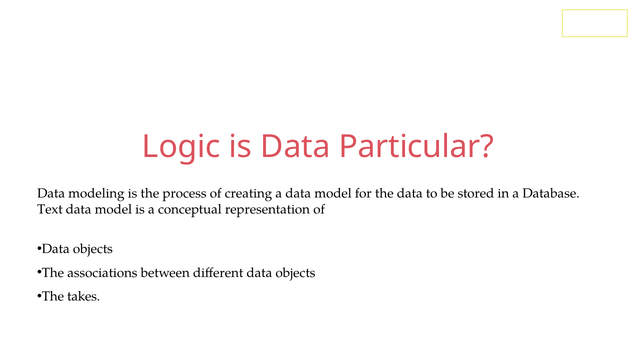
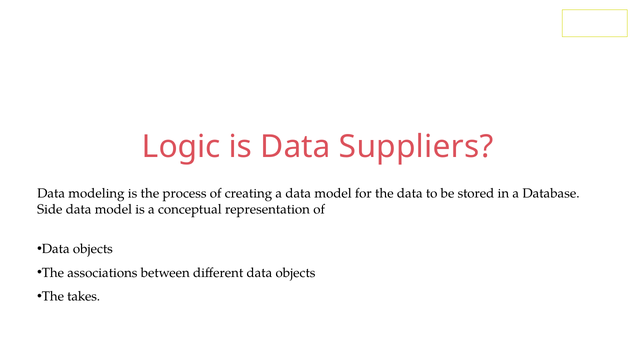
Particular: Particular -> Suppliers (416, 147)
Text: Text -> Side (50, 210)
